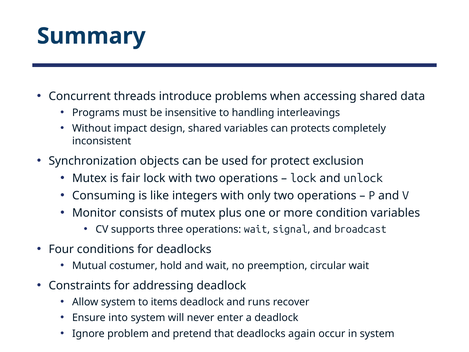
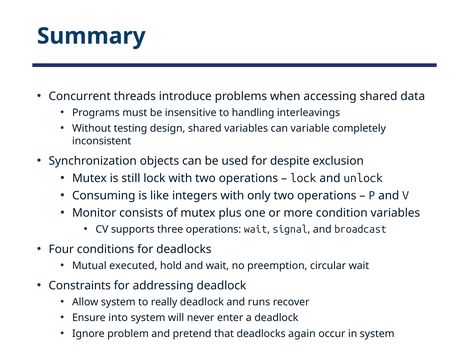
impact: impact -> testing (130, 128)
protects: protects -> variable (310, 128)
protect: protect -> despite (290, 161)
fair: fair -> still (131, 178)
costumer: costumer -> executed (133, 266)
items: items -> really (164, 302)
